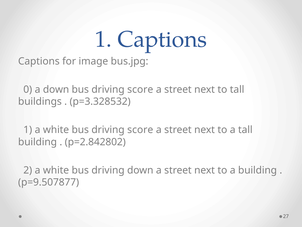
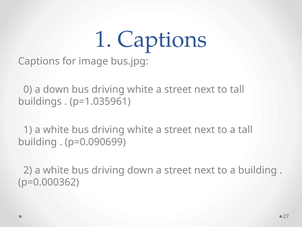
score: score -> white (140, 89)
p=3.328532: p=3.328532 -> p=1.035961 (100, 101)
white bus driving score: score -> white (140, 130)
p=2.842802: p=2.842802 -> p=0.090699 (95, 142)
p=9.507877: p=9.507877 -> p=0.000362 (49, 182)
